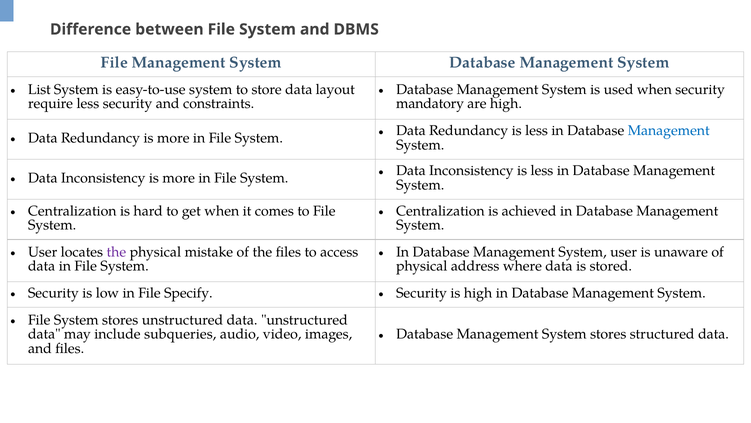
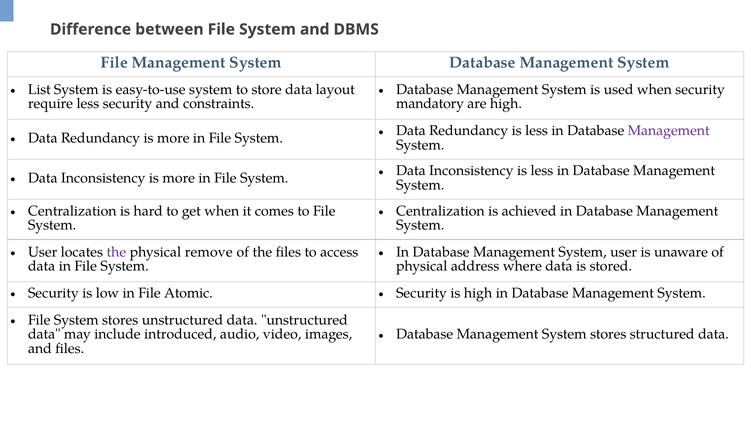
Management colour: blue -> purple (669, 131)
mistake: mistake -> remove (209, 252)
Specify: Specify -> Atomic (188, 293)
subqueries: subqueries -> introduced (180, 334)
